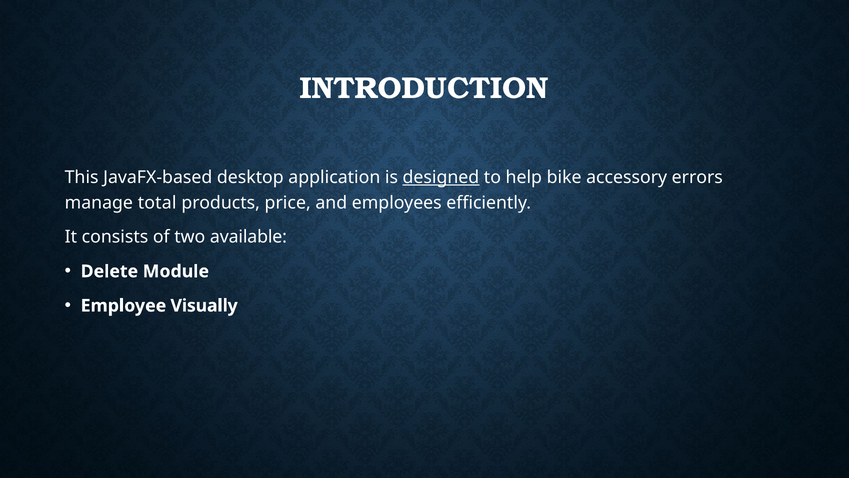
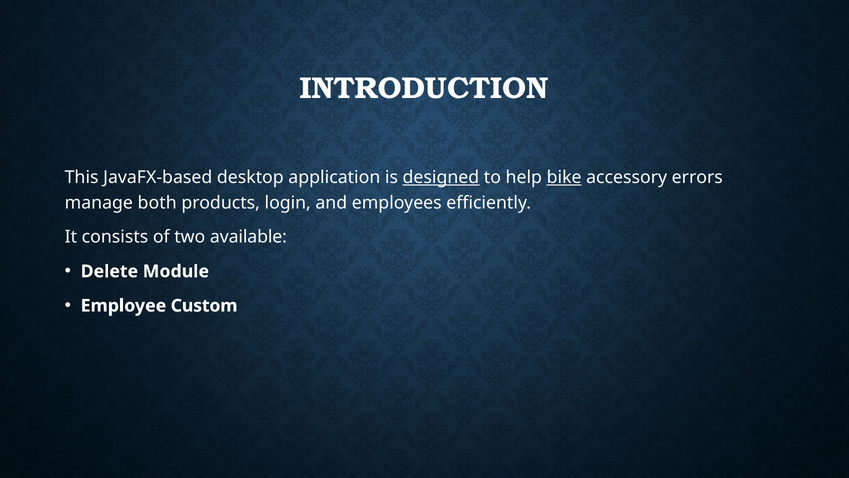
bike underline: none -> present (564, 177)
total: total -> both (157, 203)
price: price -> login (288, 203)
Visually: Visually -> Custom (204, 305)
